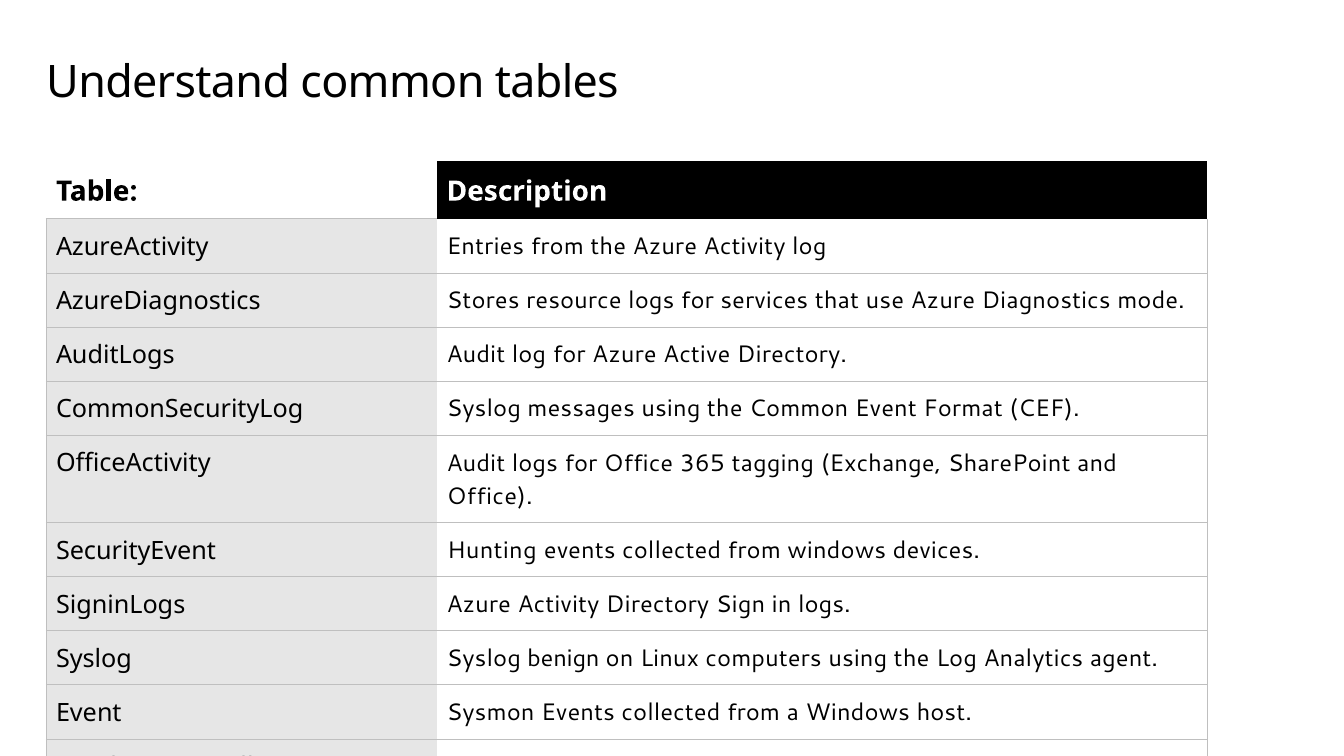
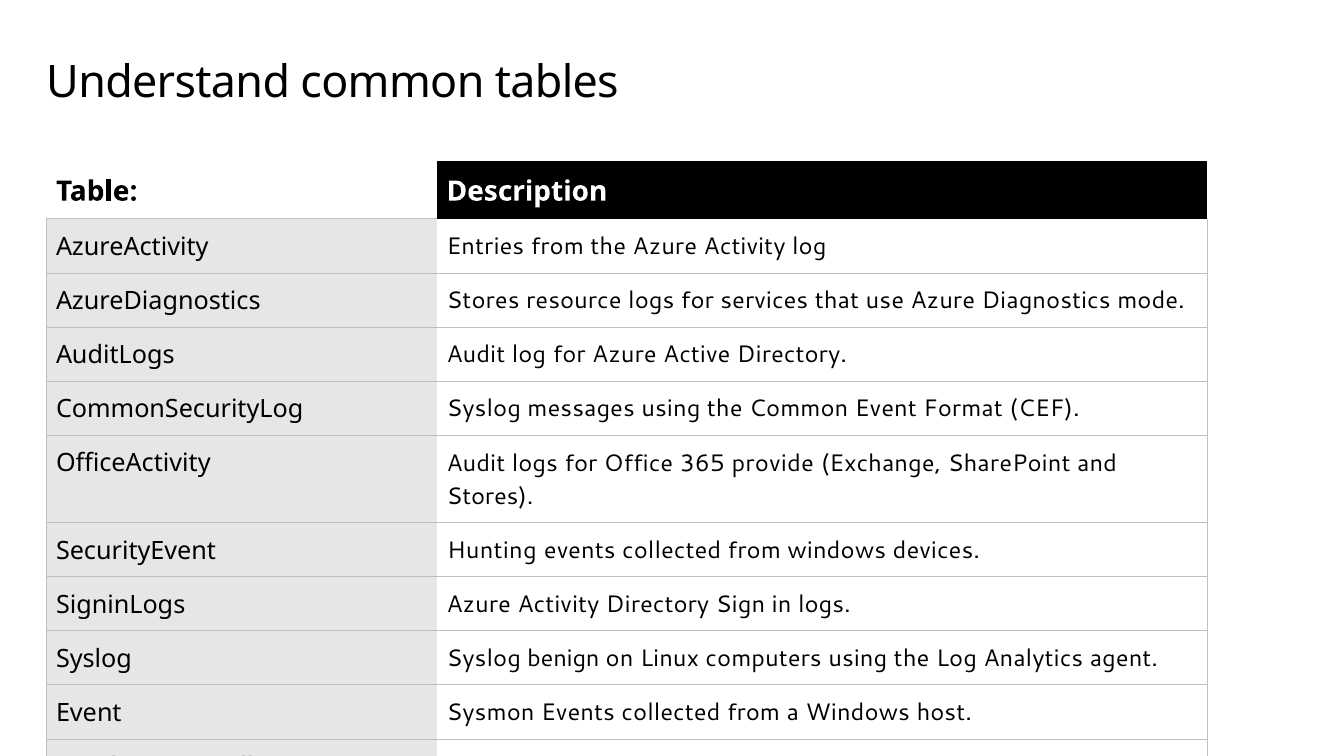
tagging: tagging -> provide (773, 463)
Office: Office -> Stores (490, 497)
